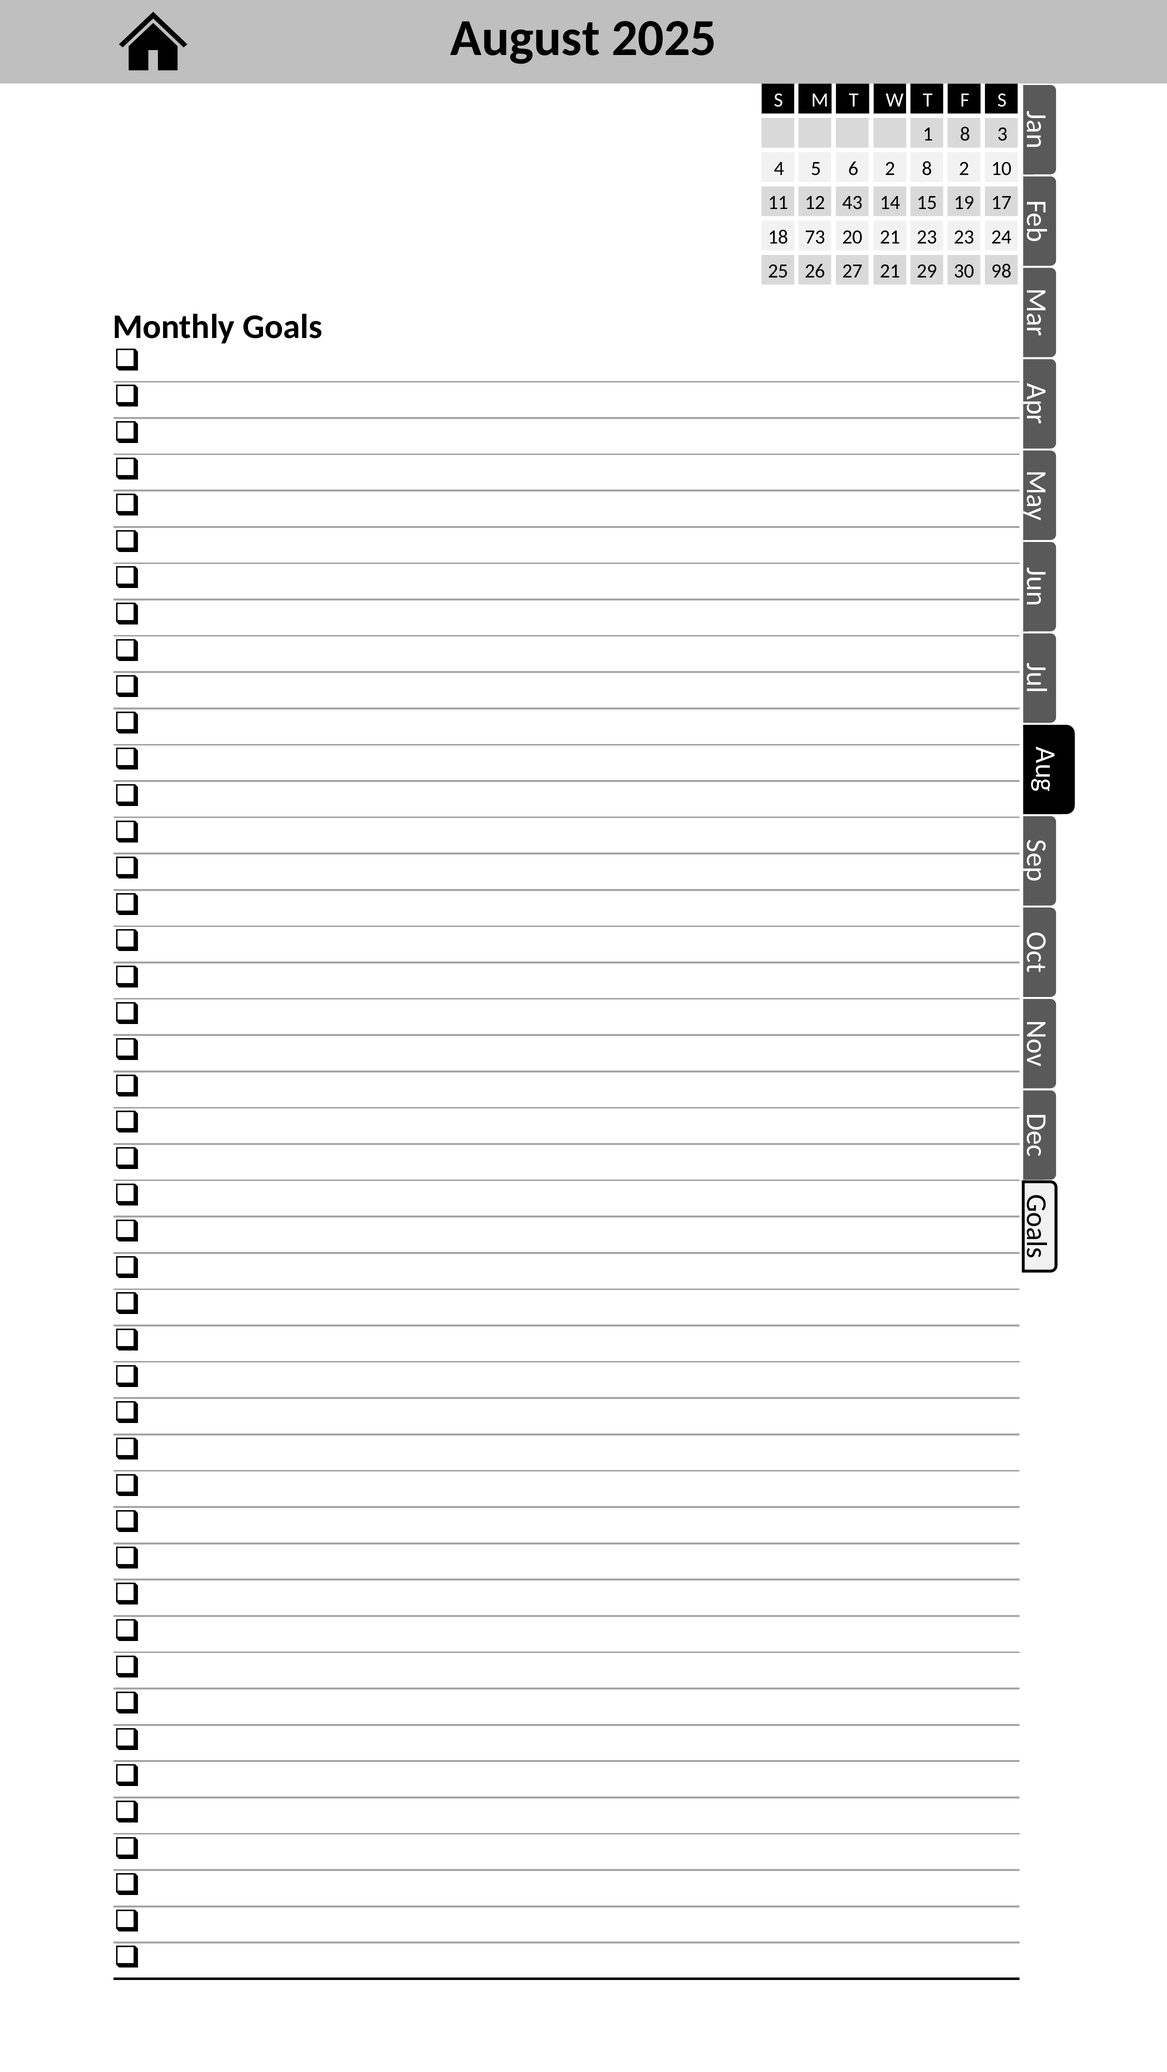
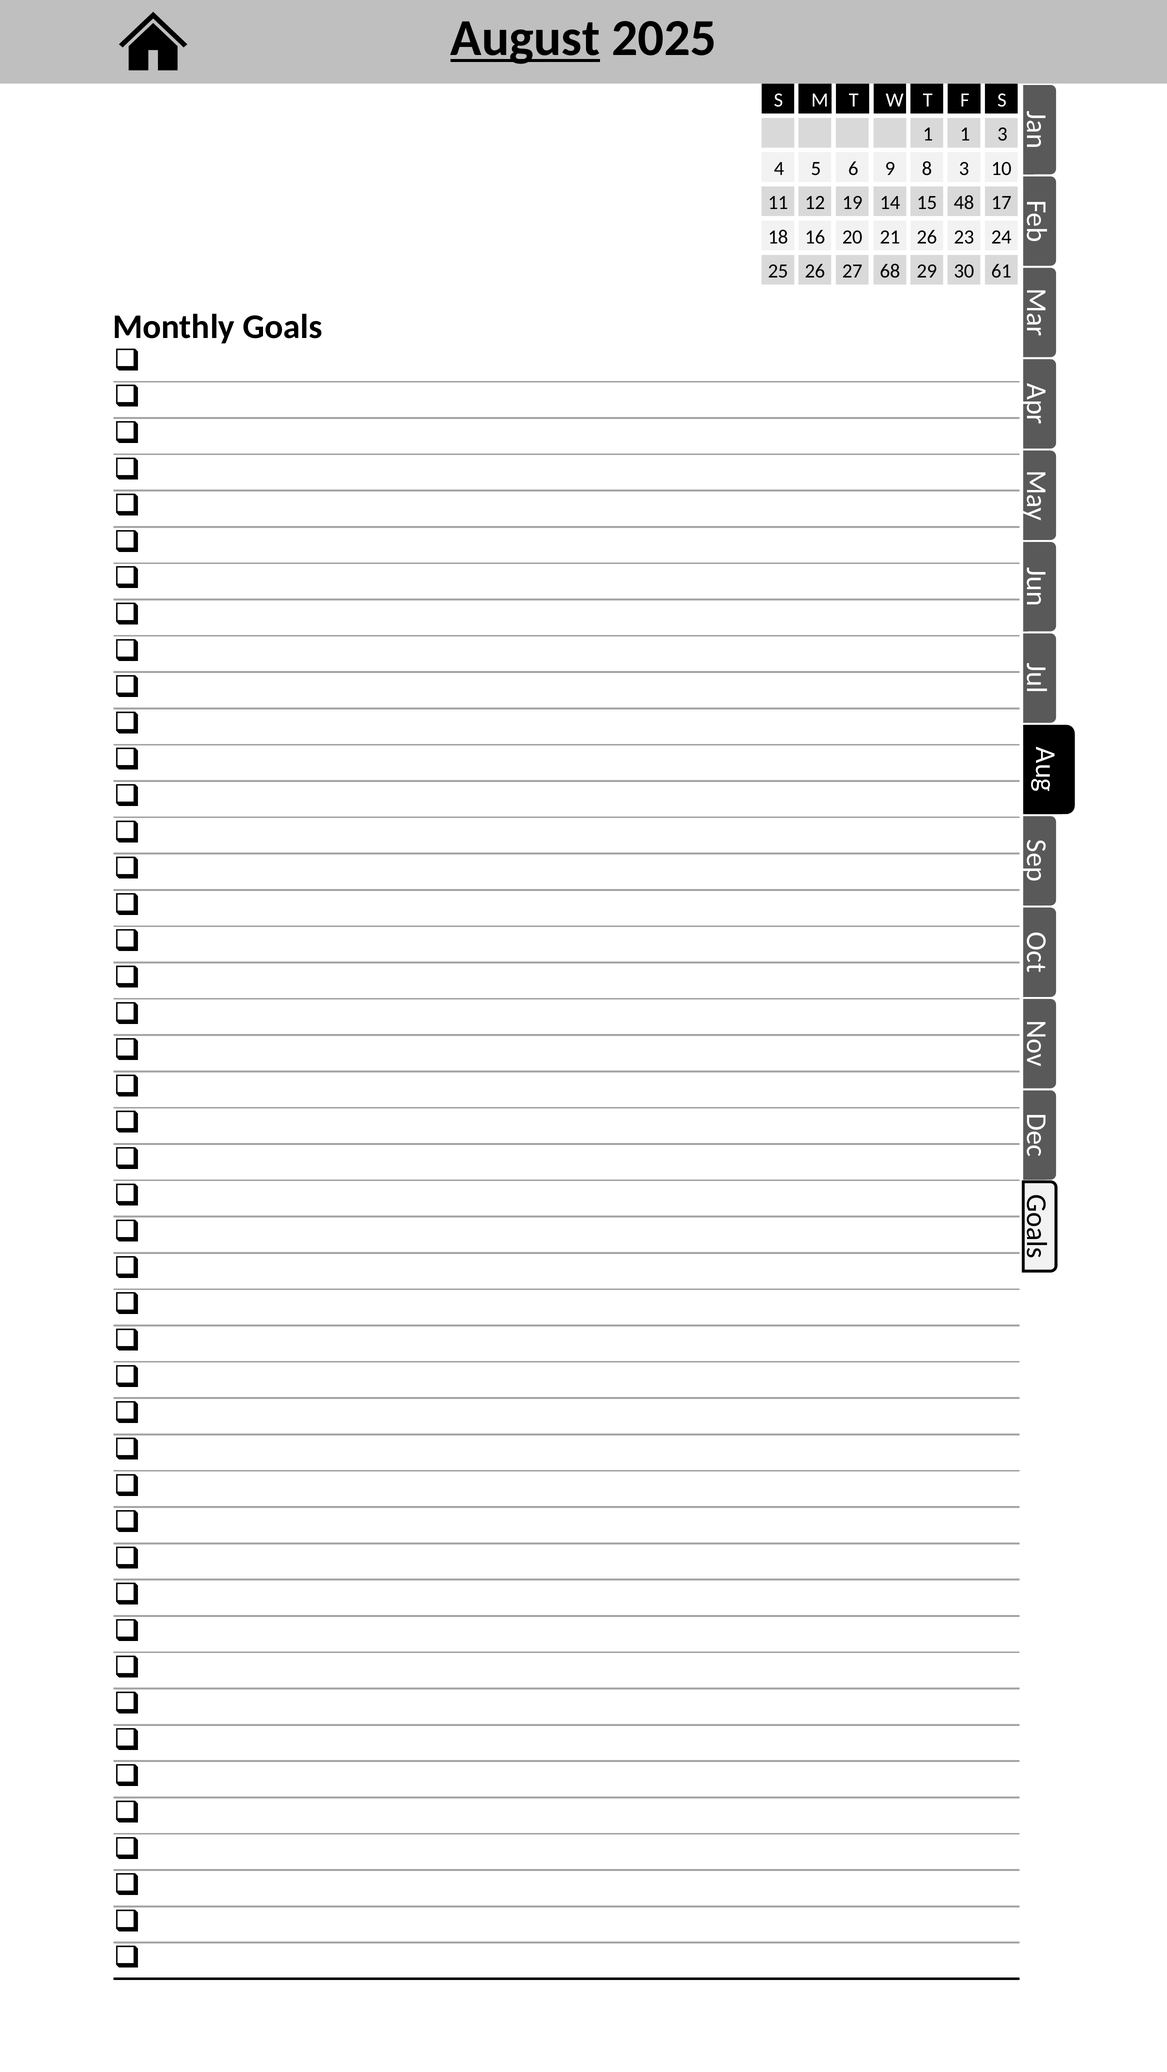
August underline: none -> present (525, 38)
1 8: 8 -> 1 (965, 134)
6 2: 2 -> 9 (890, 169)
8 2: 2 -> 3 (964, 169)
43: 43 -> 19 (852, 203)
19: 19 -> 48 (964, 203)
73: 73 -> 16 (815, 237)
21 23: 23 -> 26 (927, 237)
27 21: 21 -> 68 (890, 271)
98: 98 -> 61 (1001, 271)
